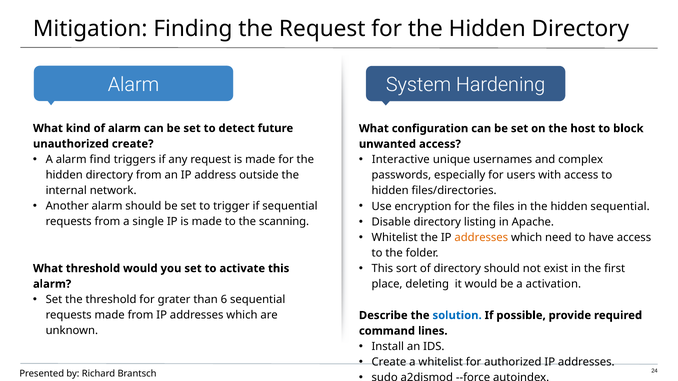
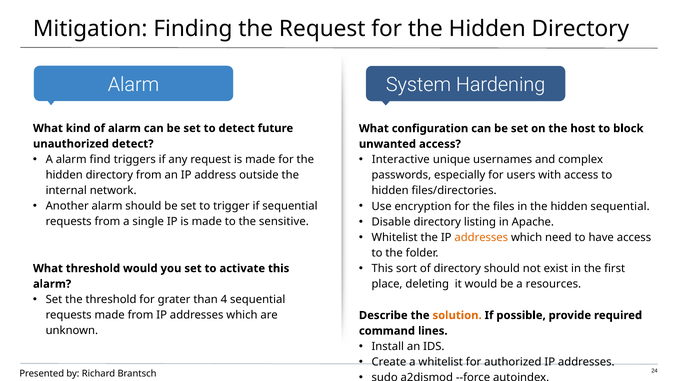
unauthorized create: create -> detect (133, 144)
scanning: scanning -> sensitive (284, 222)
activation: activation -> resources (553, 284)
6: 6 -> 4 (224, 300)
solution colour: blue -> orange (457, 316)
